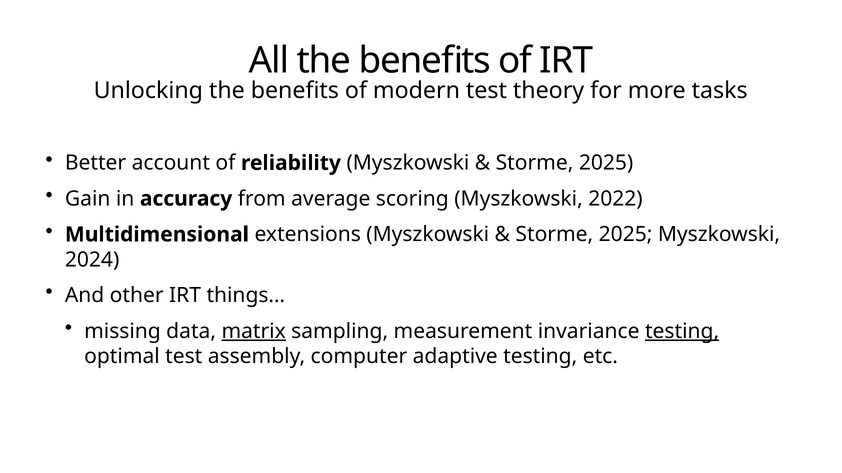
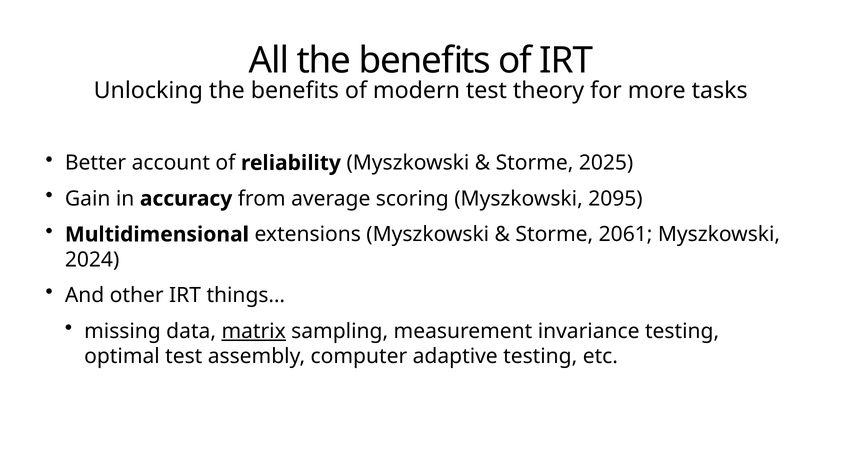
2022: 2022 -> 2095 (615, 199)
2025: 2025 -> 2061 (626, 235)
testing underline: present -> none (682, 332)
